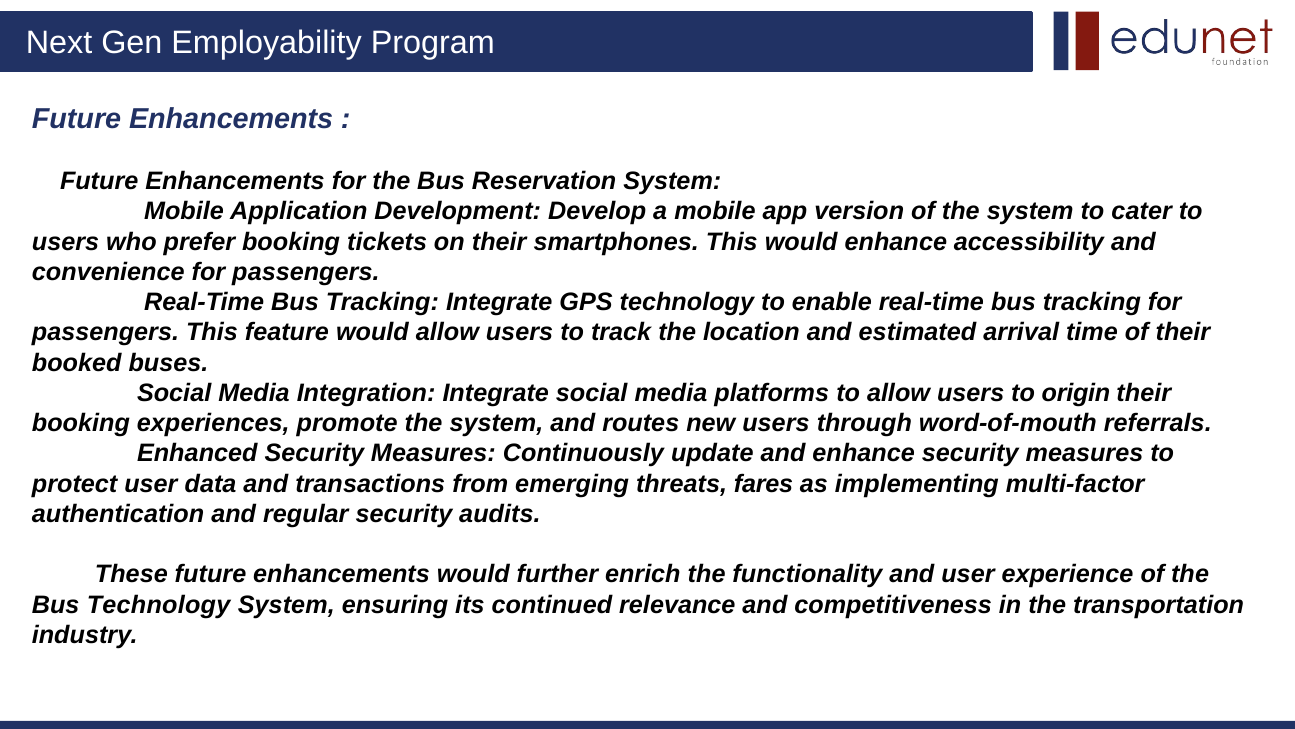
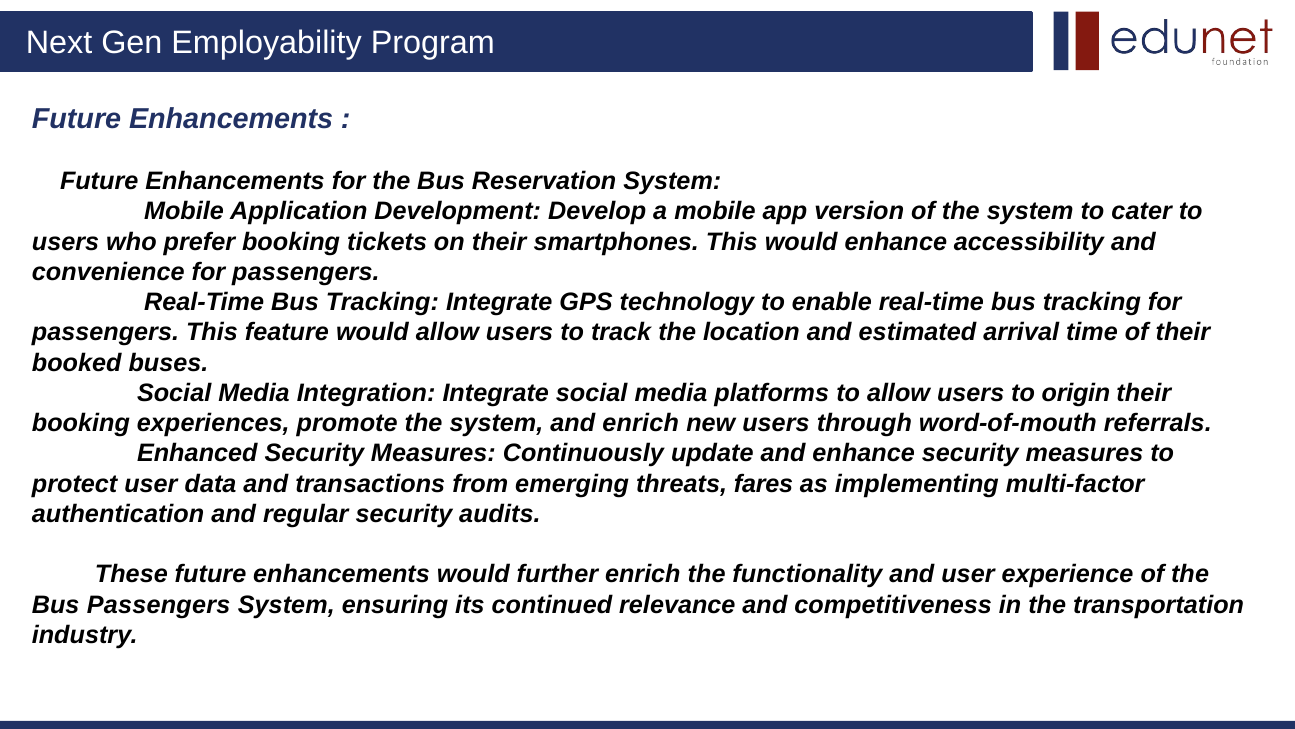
and routes: routes -> enrich (641, 423)
Bus Technology: Technology -> Passengers (159, 604)
